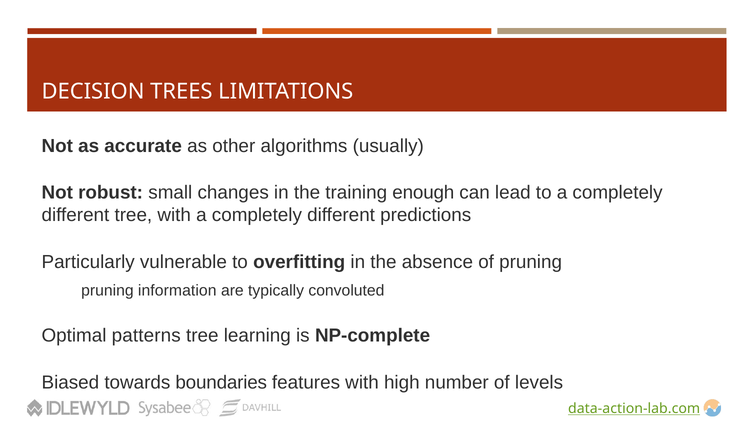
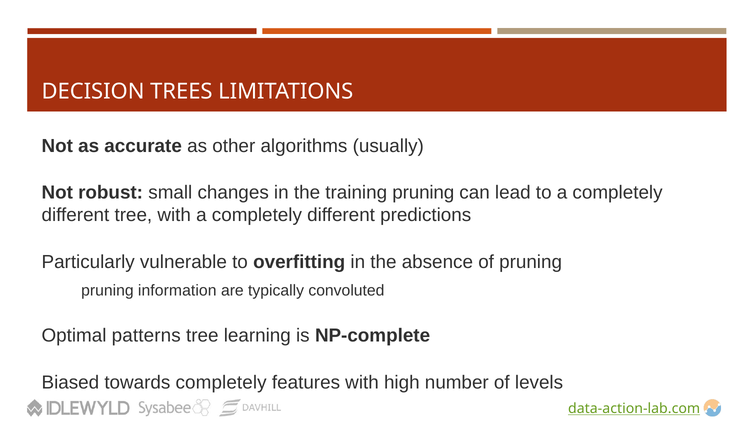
training enough: enough -> pruning (423, 193)
towards boundaries: boundaries -> completely (221, 382)
